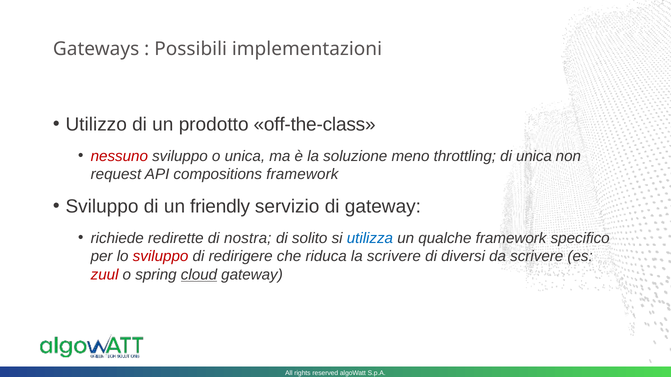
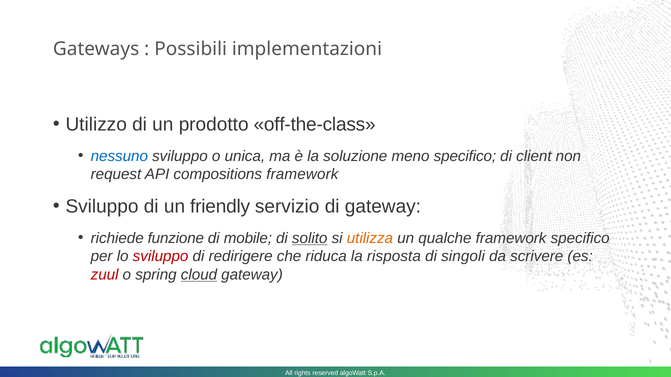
nessuno colour: red -> blue (119, 156)
meno throttling: throttling -> specifico (465, 156)
di unica: unica -> client (534, 156)
redirette: redirette -> funzione (176, 239)
nostra: nostra -> mobile (248, 239)
solito underline: none -> present (310, 239)
utilizza colour: blue -> orange (370, 239)
la scrivere: scrivere -> risposta (394, 257)
diversi: diversi -> singoli (463, 257)
